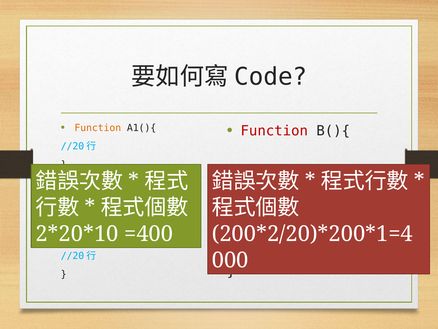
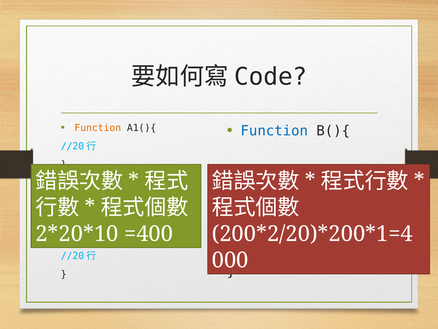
Function colour: red -> blue (274, 131)
